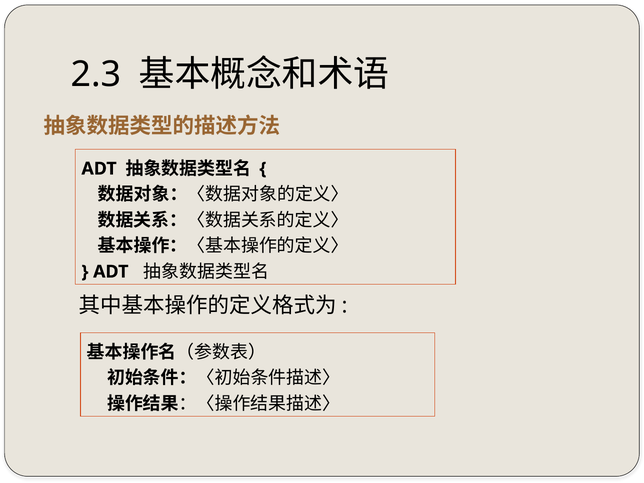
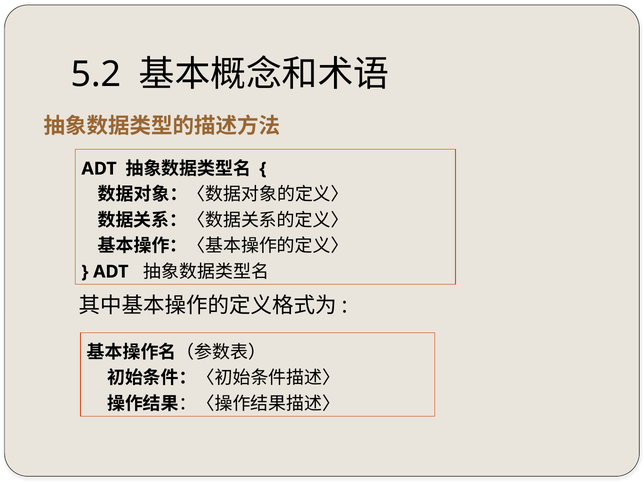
2.3: 2.3 -> 5.2 (96, 74)
